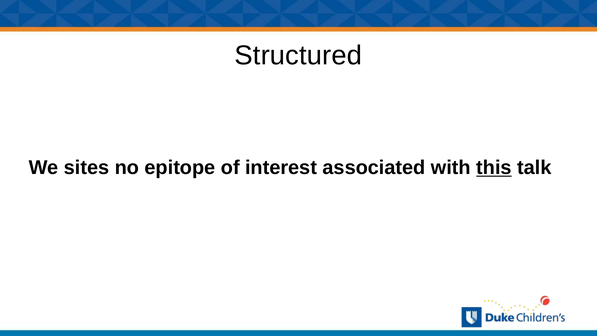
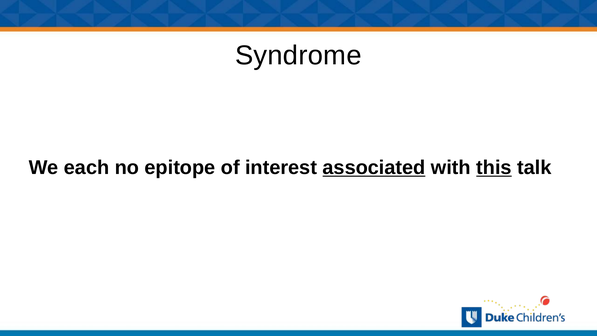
Structured: Structured -> Syndrome (298, 56)
sites: sites -> each (87, 168)
associated underline: none -> present (374, 168)
